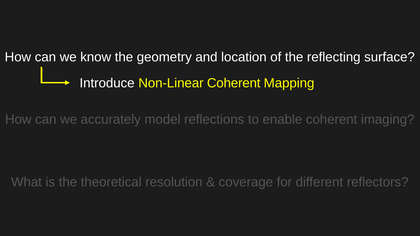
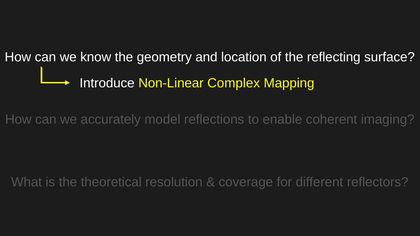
Non-Linear Coherent: Coherent -> Complex (234, 83)
